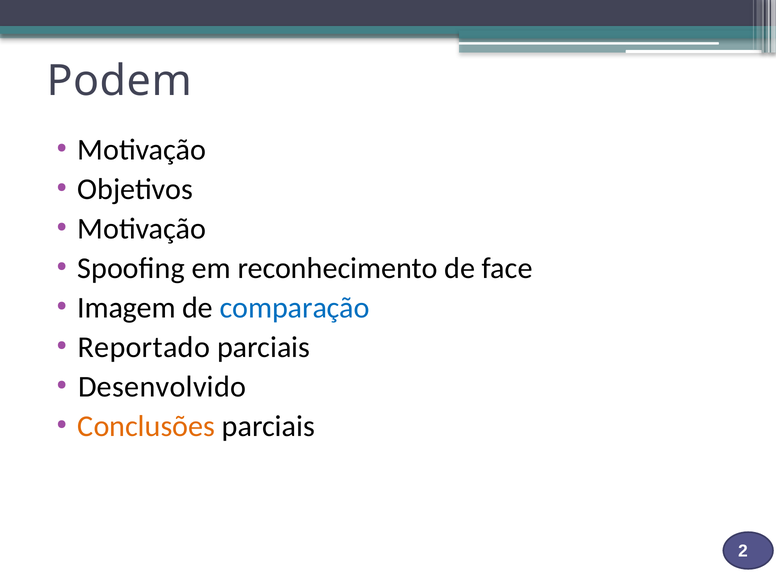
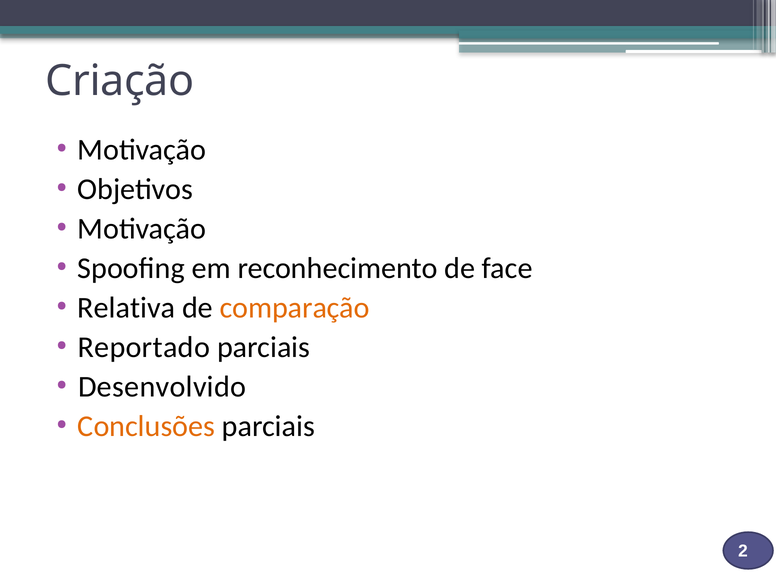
Podem: Podem -> Criação (120, 81)
Imagem: Imagem -> Relativa (126, 308)
comparação colour: blue -> orange (295, 308)
